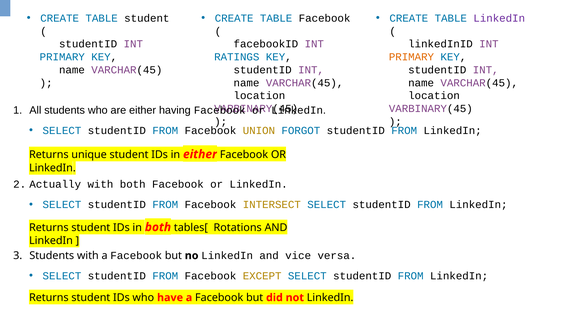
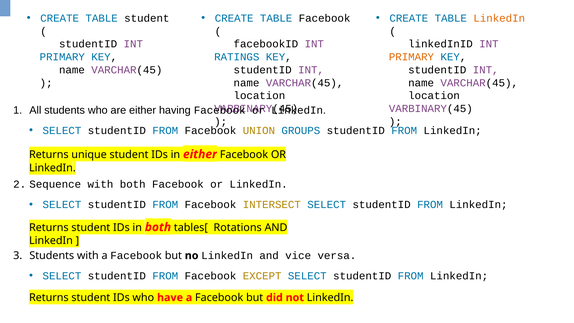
LinkedIn colour: purple -> orange (499, 18)
FORGOT: FORGOT -> GROUPS (301, 130)
Actually: Actually -> Sequence (55, 184)
